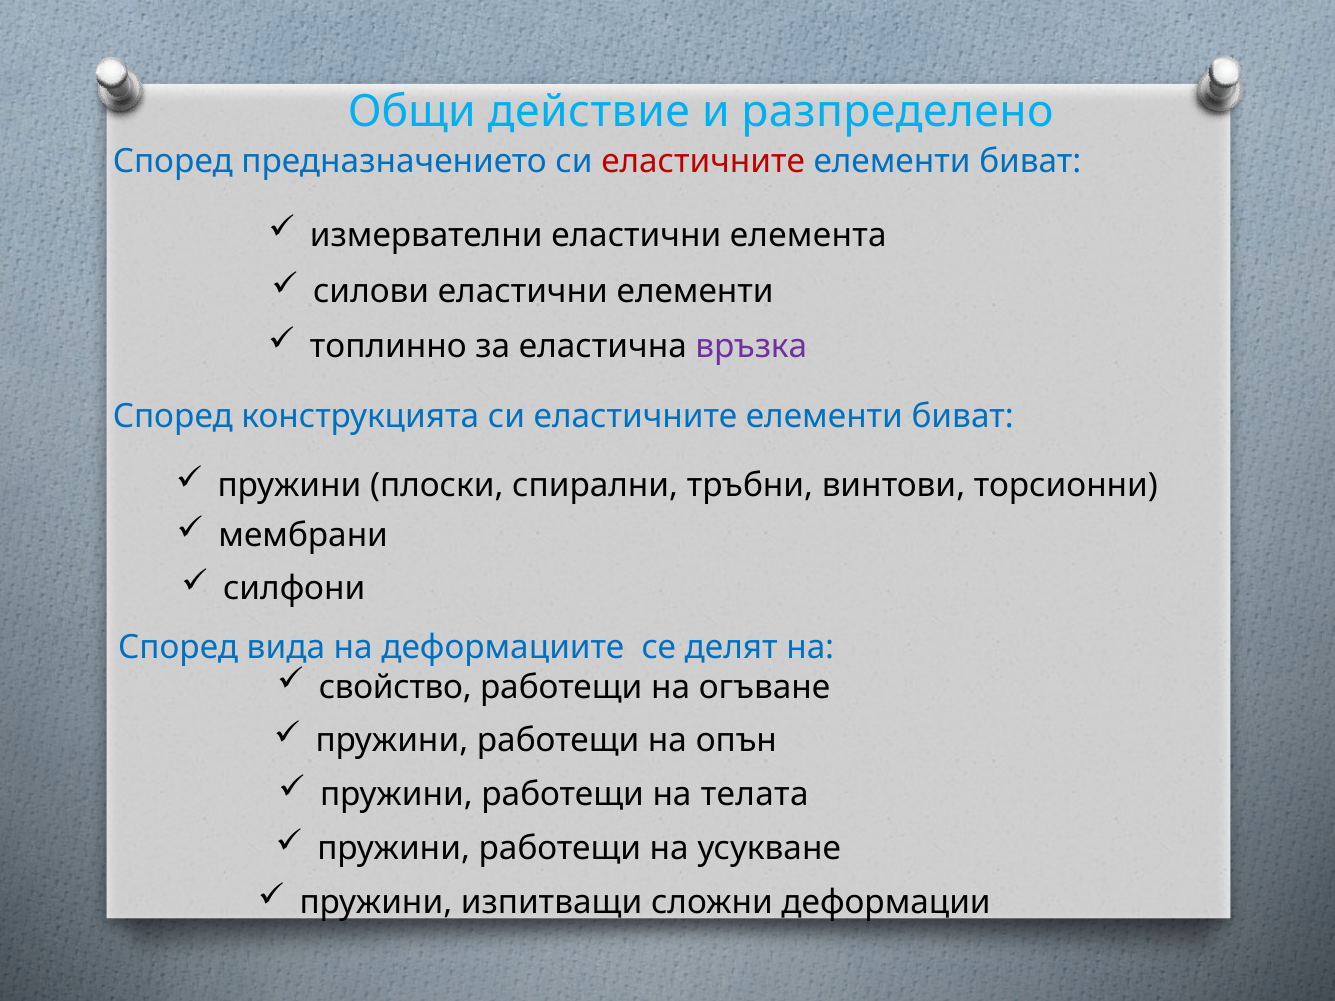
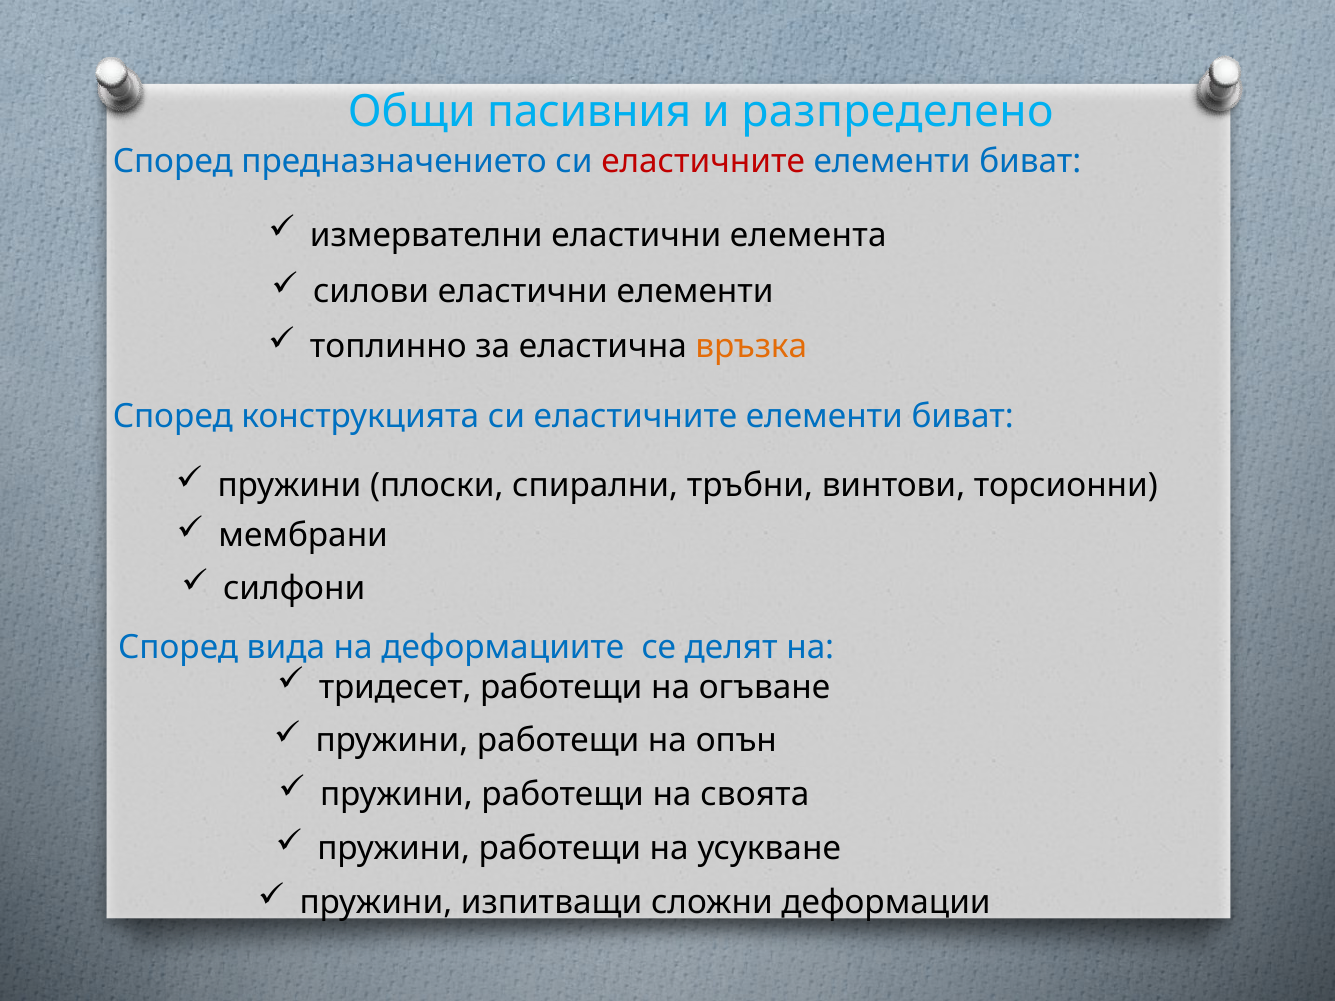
действие: действие -> пасивния (589, 112)
връзка colour: purple -> orange (751, 347)
свойство: свойство -> тридесет (395, 687)
телата: телата -> своята (755, 795)
